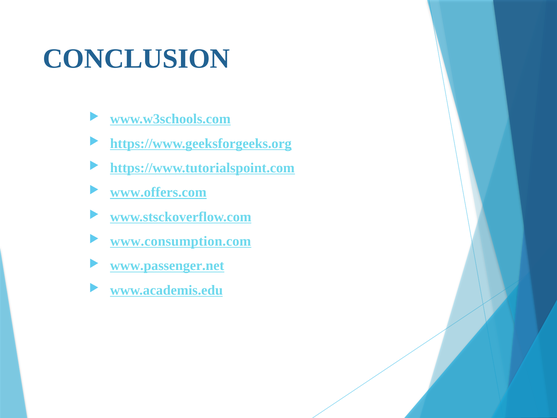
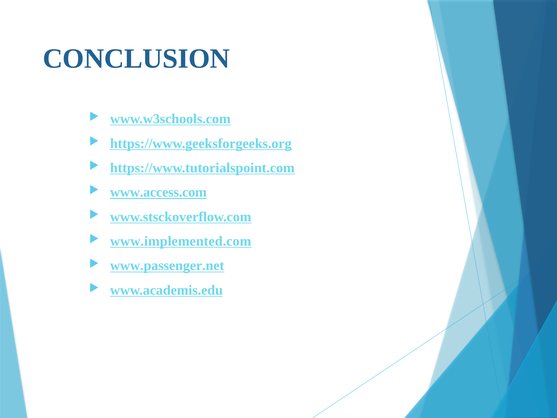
www.offers.com: www.offers.com -> www.access.com (158, 192)
www.consumption.com: www.consumption.com -> www.implemented.com (181, 241)
